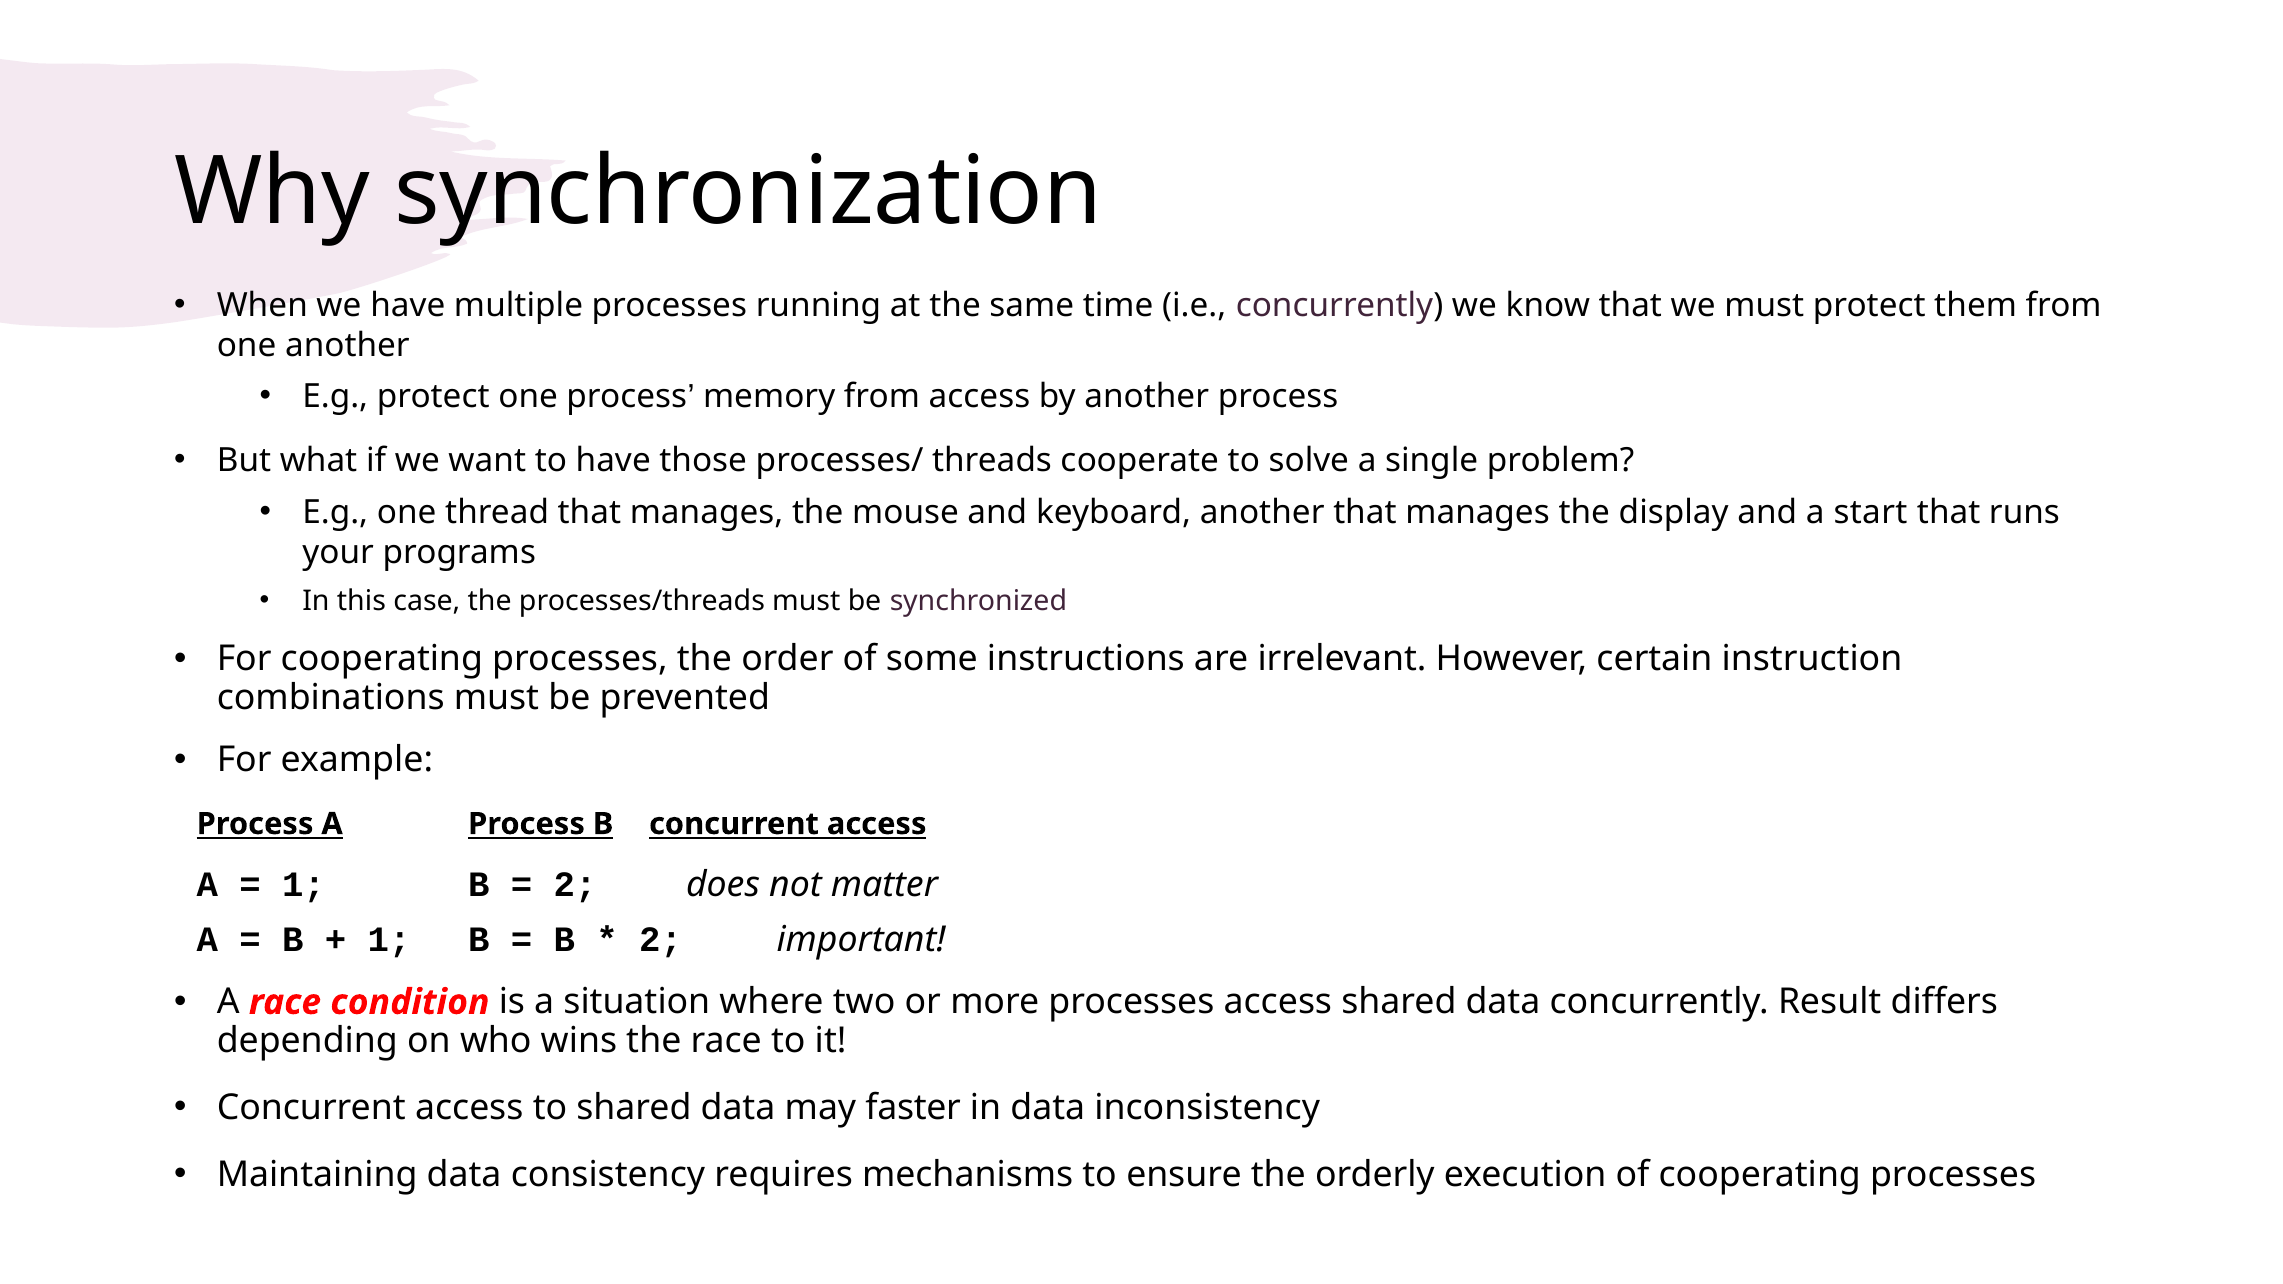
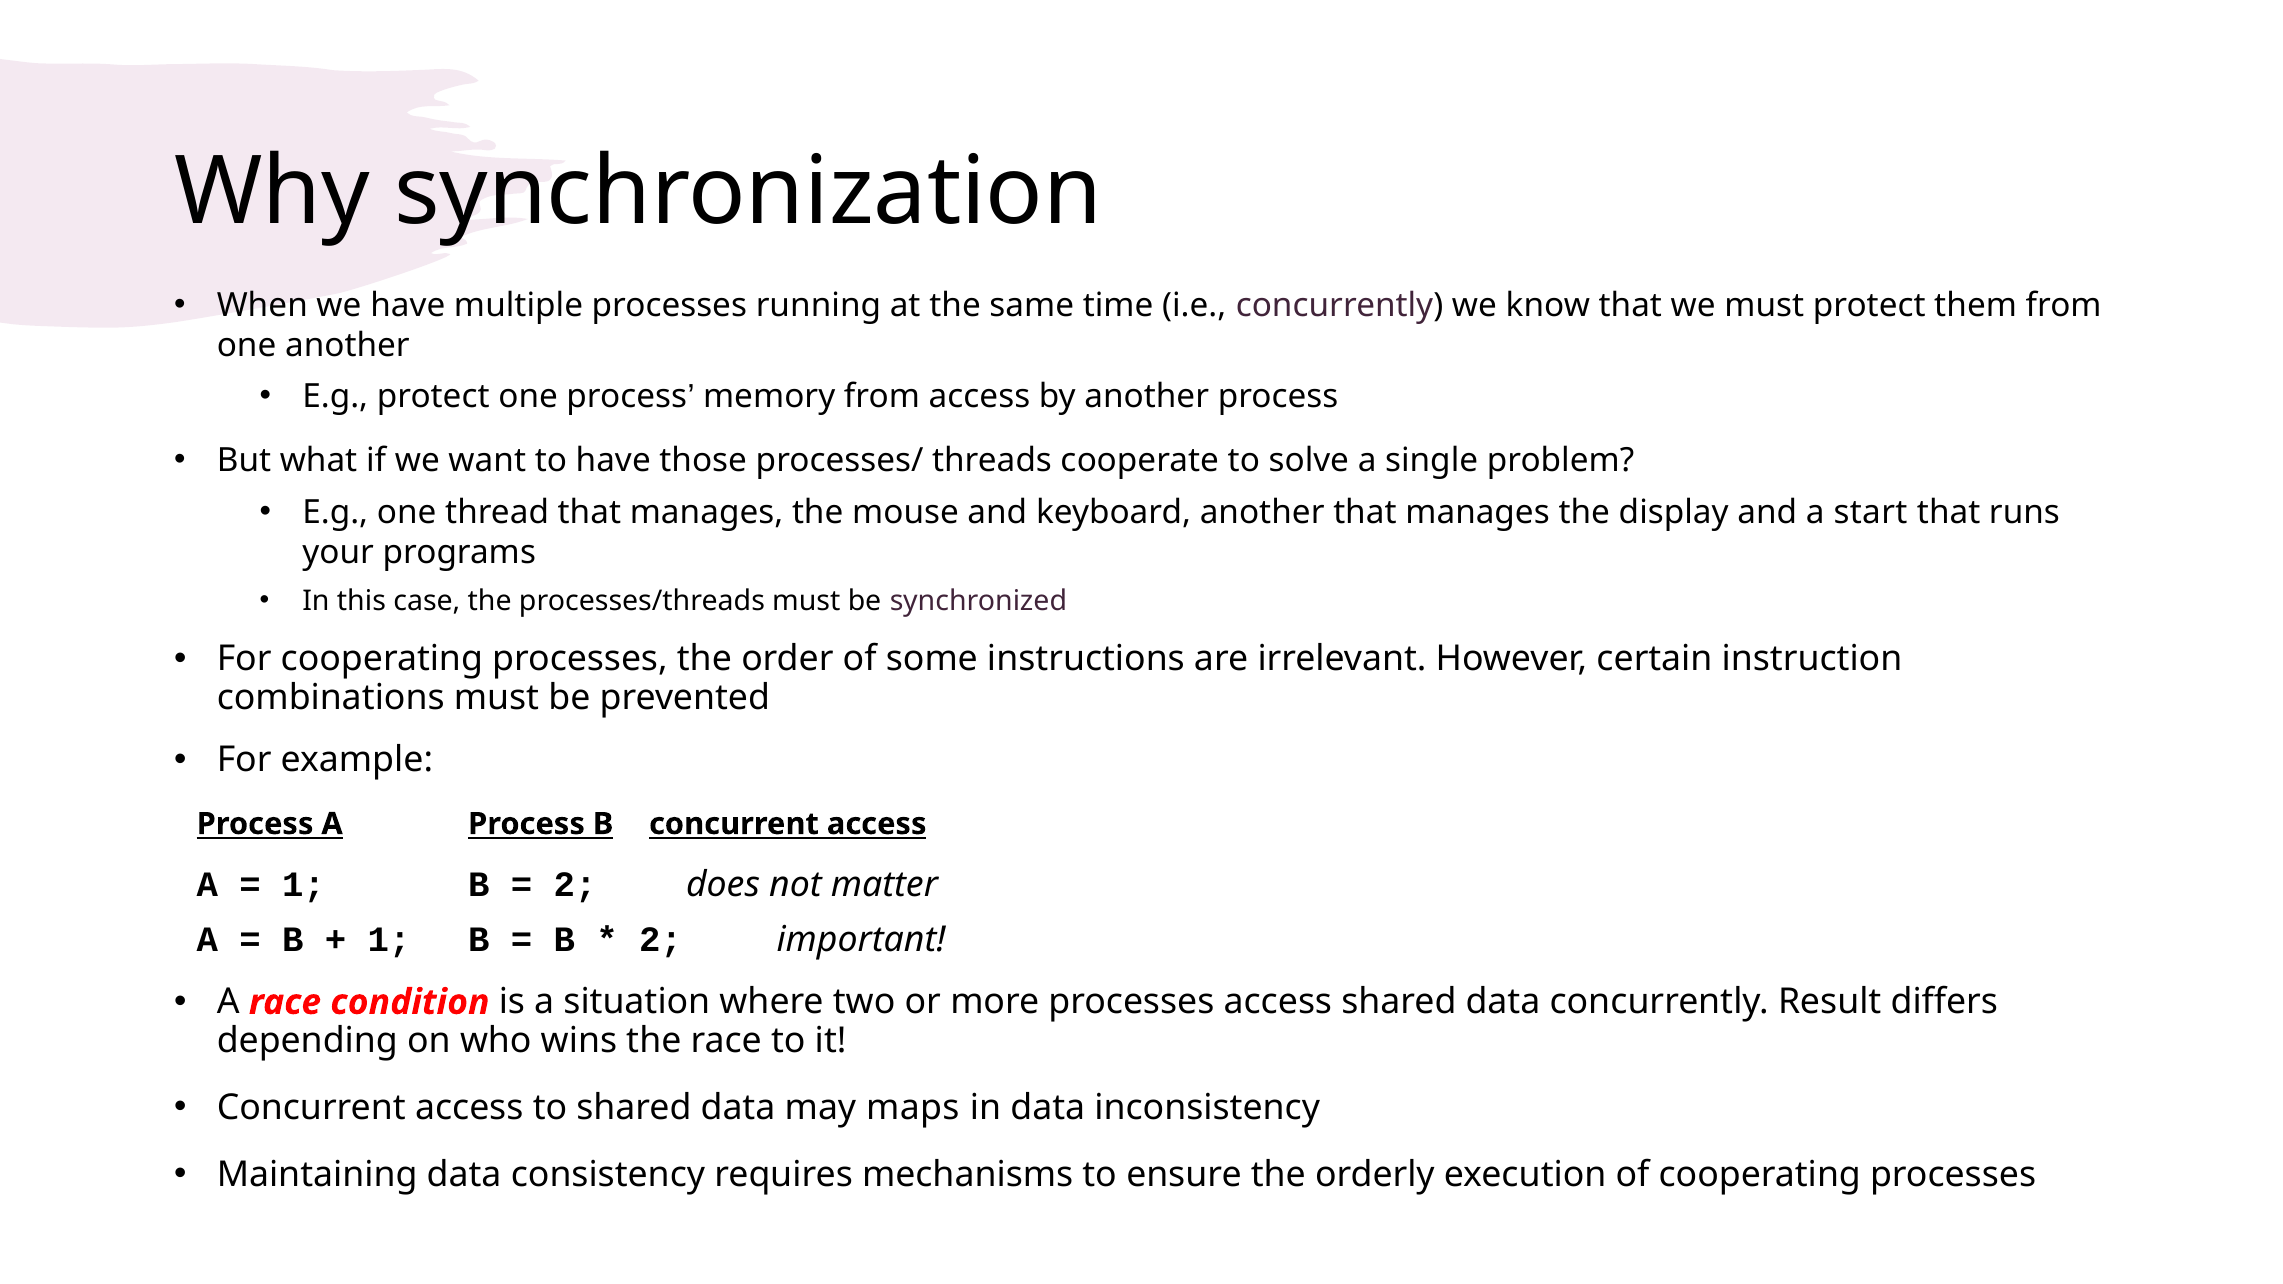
faster: faster -> maps (913, 1108)
